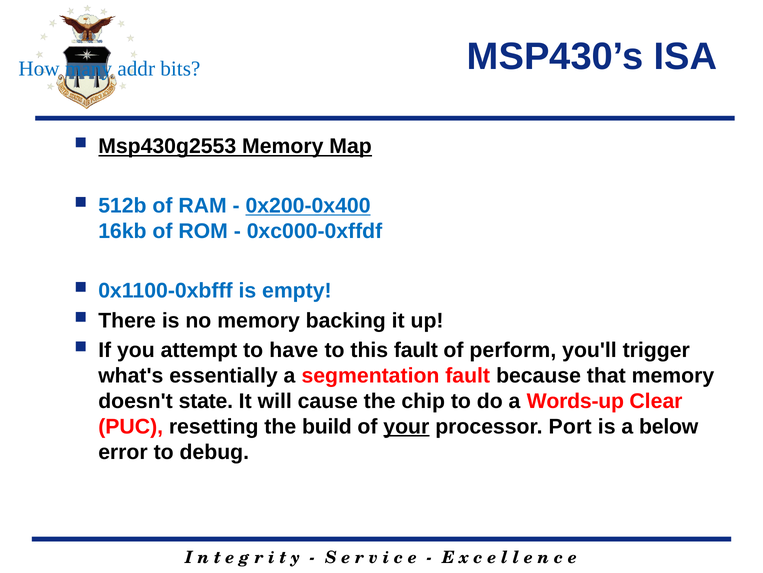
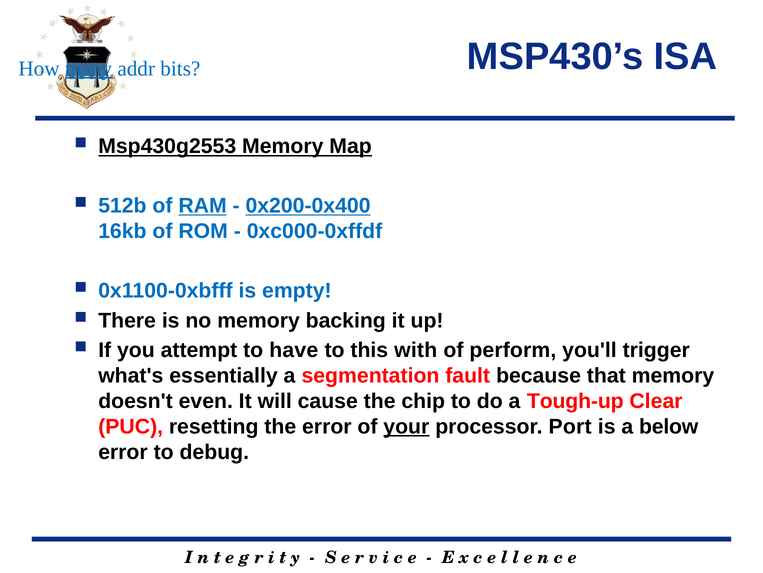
many underline: none -> present (88, 69)
RAM underline: none -> present (203, 206)
this fault: fault -> with (416, 350)
state: state -> even (206, 401)
Words-up: Words-up -> Tough-up (575, 401)
the build: build -> error (327, 426)
